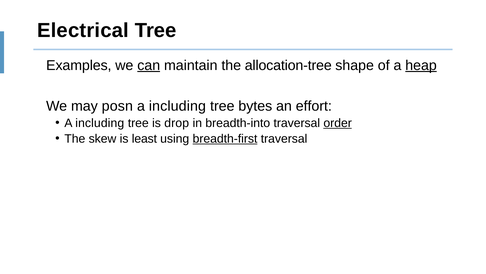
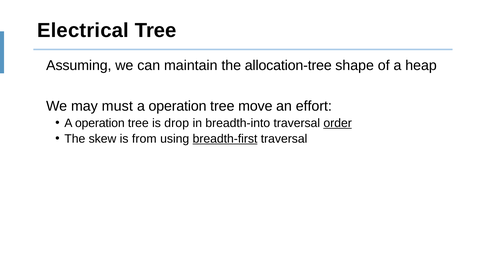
Examples: Examples -> Assuming (79, 65)
can underline: present -> none (149, 65)
heap underline: present -> none (421, 65)
posn: posn -> must (117, 106)
including: including -> operation (178, 106)
bytes: bytes -> move (255, 106)
including: including -> operation (100, 123)
least: least -> from (144, 138)
